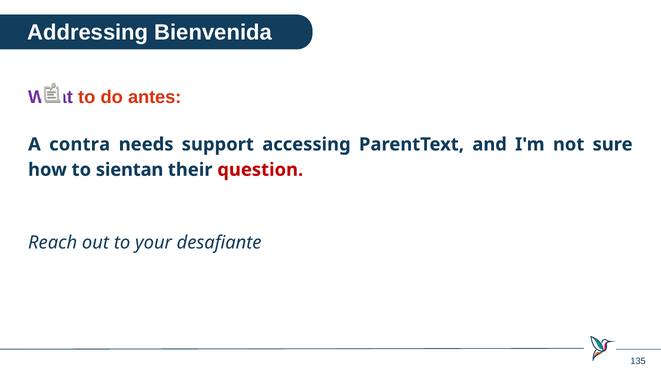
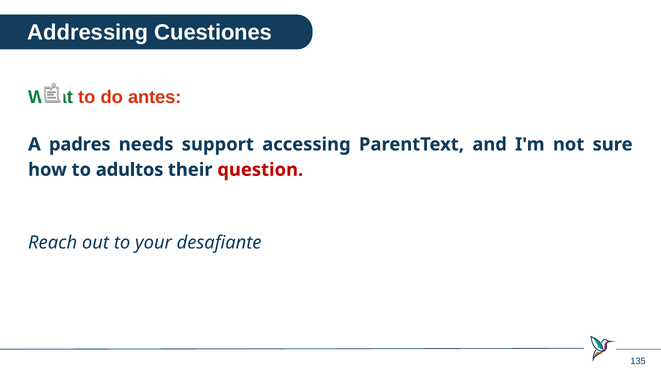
Bienvenida: Bienvenida -> Cuestiones (213, 32)
What colour: purple -> green (51, 97)
contra: contra -> padres (80, 144)
sientan: sientan -> adultos (130, 170)
